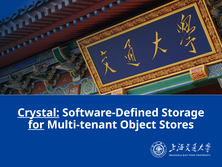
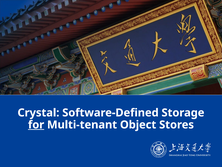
Crystal underline: present -> none (38, 112)
